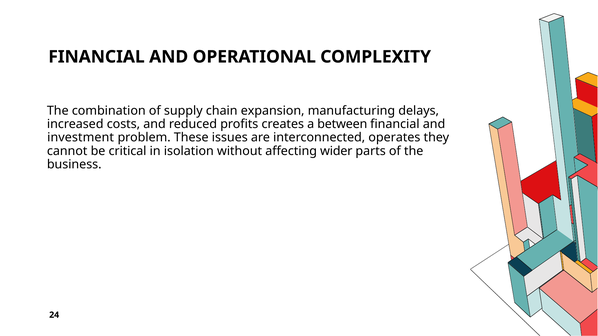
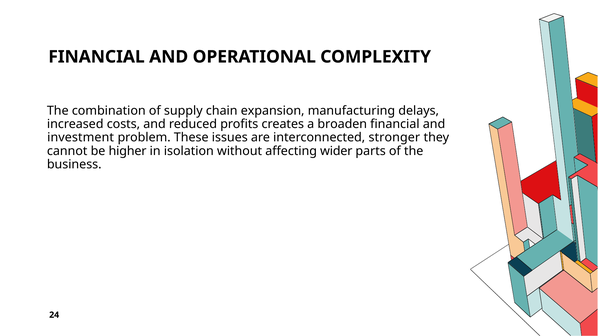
between: between -> broaden (342, 124)
operates: operates -> stronger (394, 138)
critical: critical -> higher (128, 151)
